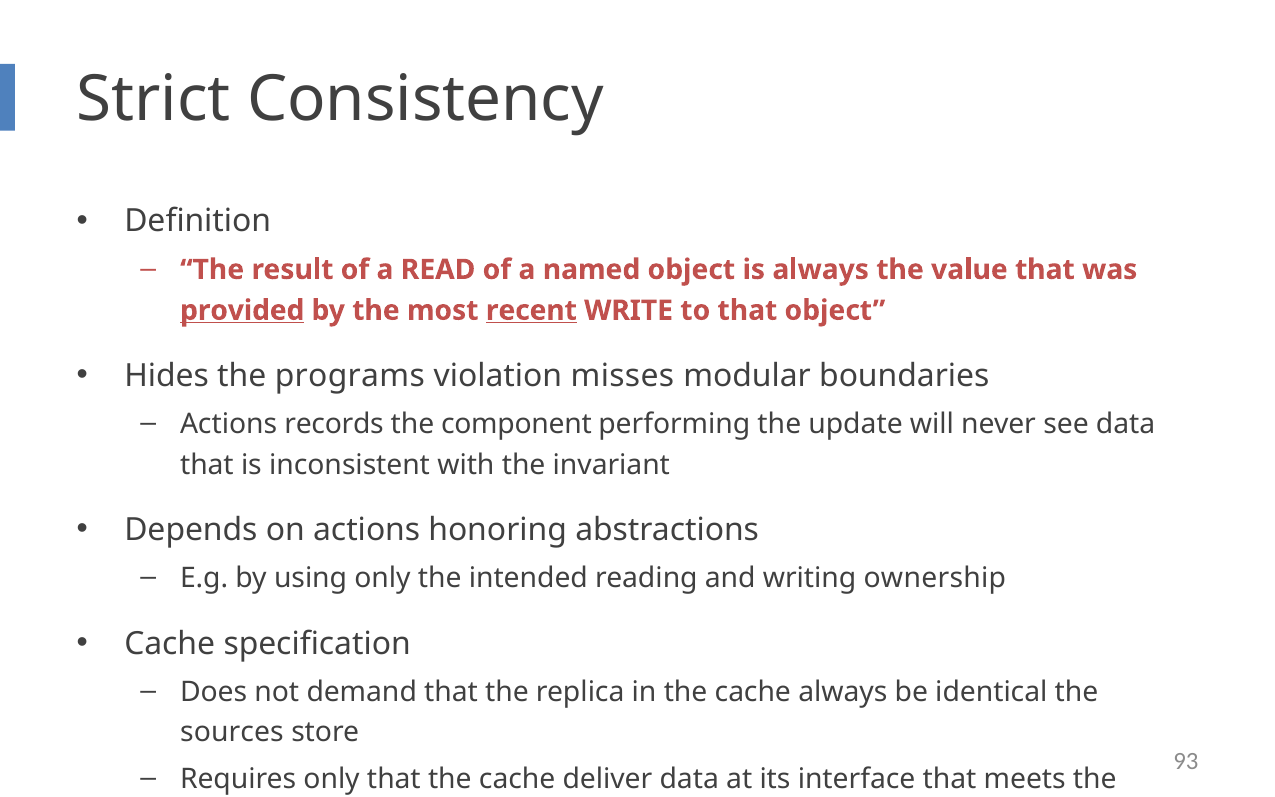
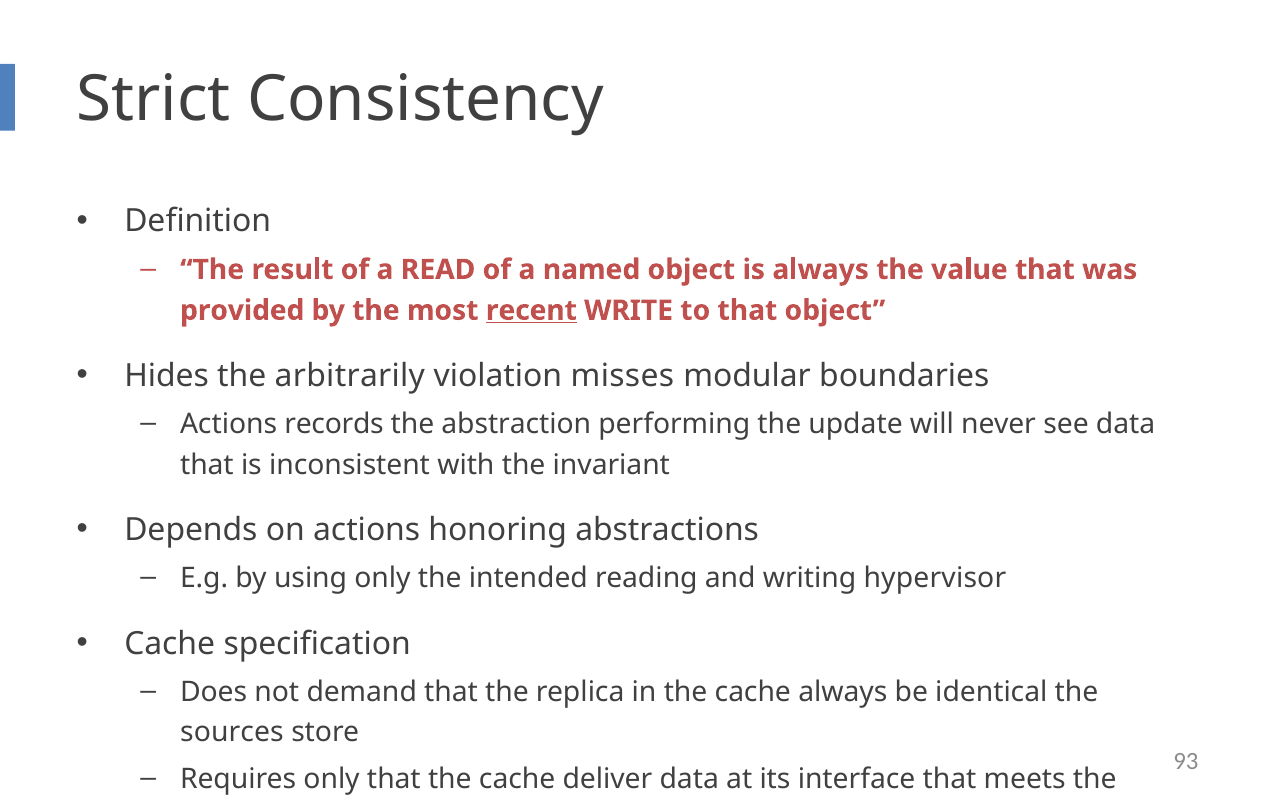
provided underline: present -> none (242, 310)
programs: programs -> arbitrarily (350, 376)
component: component -> abstraction (516, 424)
ownership: ownership -> hypervisor (935, 578)
